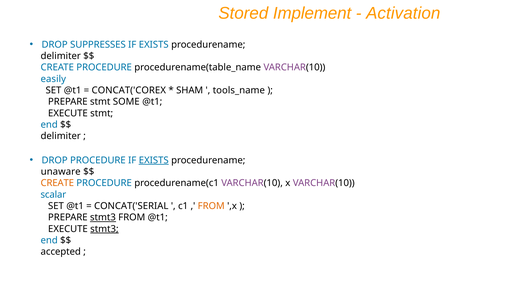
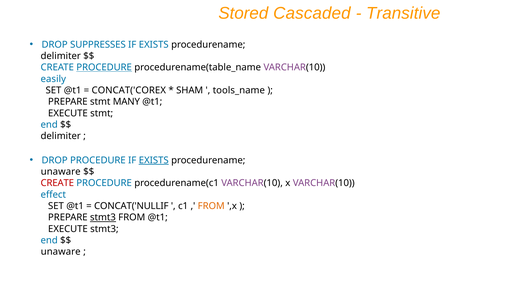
Implement: Implement -> Cascaded (312, 13)
Activation: Activation -> Transitive (403, 13)
PROCEDURE underline: none -> present (104, 67)
SOME: SOME -> MANY (126, 102)
CREATE colour: orange -> red (57, 183)
scalar: scalar -> effect (53, 194)
CONCAT('SERIAL: CONCAT('SERIAL -> CONCAT('NULLIF (131, 206)
stmt3 underline: present -> none (104, 229)
accepted: accepted -> unaware (61, 252)
